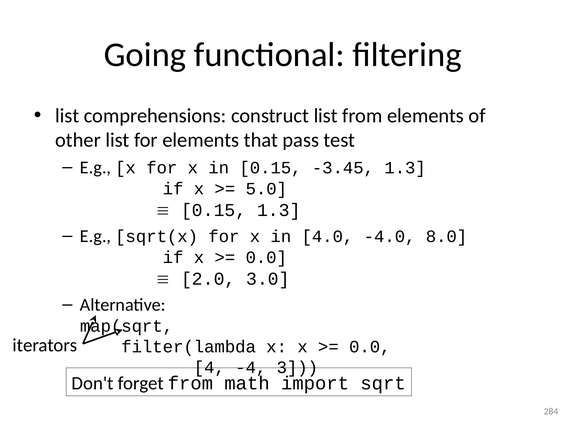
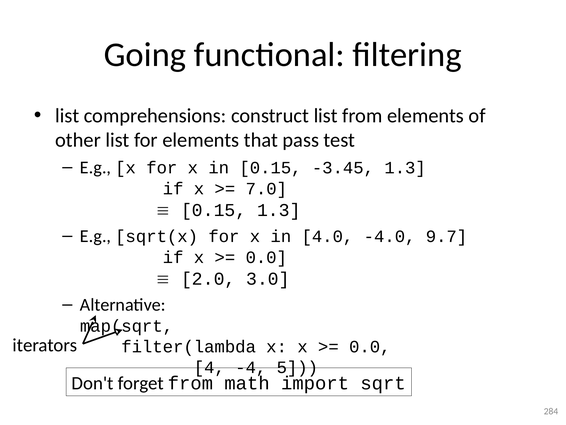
5.0: 5.0 -> 7.0 (266, 189)
8.0: 8.0 -> 9.7 (446, 236)
3: 3 -> 5 (297, 367)
